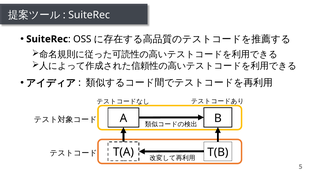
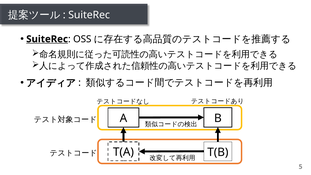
SuiteRec underline: none -> present (47, 39)
